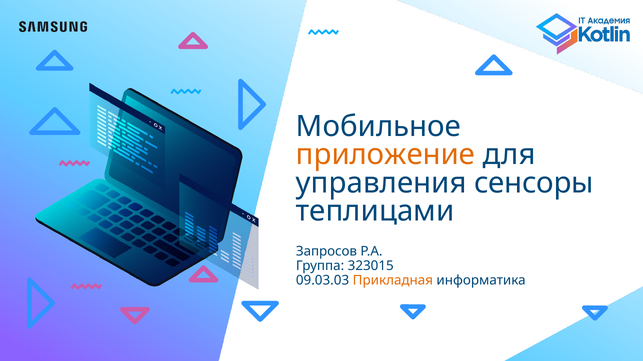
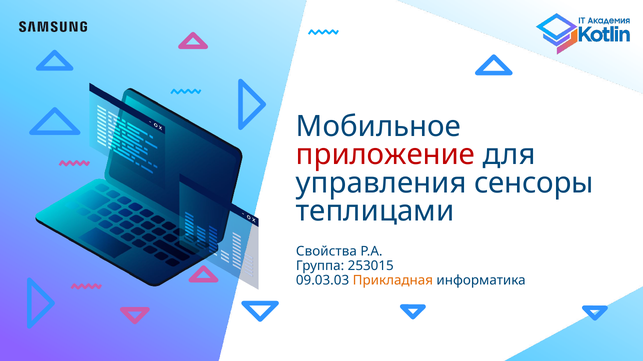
приложение colour: orange -> red (386, 155)
Запросов: Запросов -> Свойства (326, 252)
323015: 323015 -> 253015 (371, 267)
